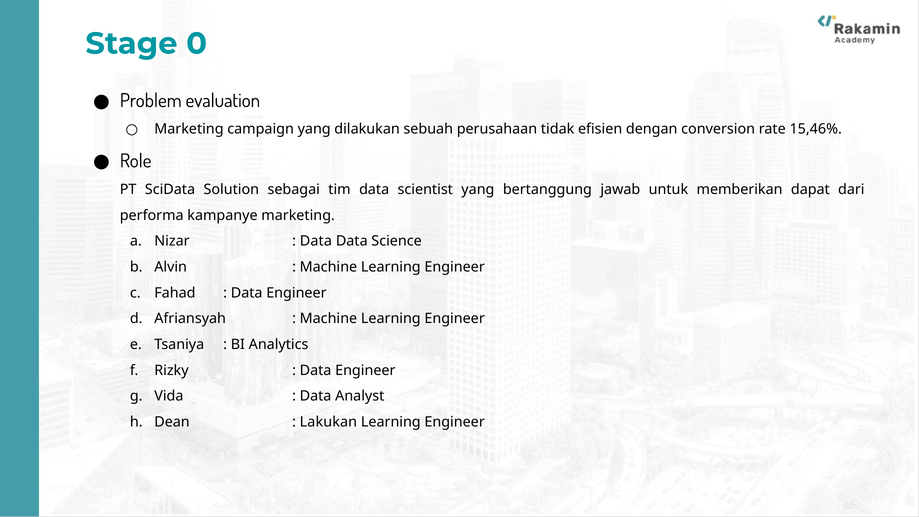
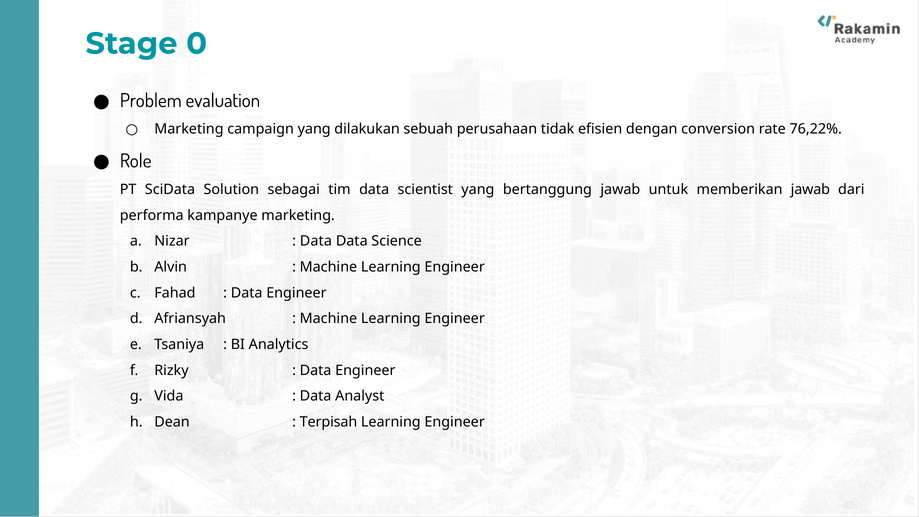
15,46%: 15,46% -> 76,22% (816, 129)
memberikan dapat: dapat -> jawab (810, 189)
Lakukan: Lakukan -> Terpisah (329, 422)
